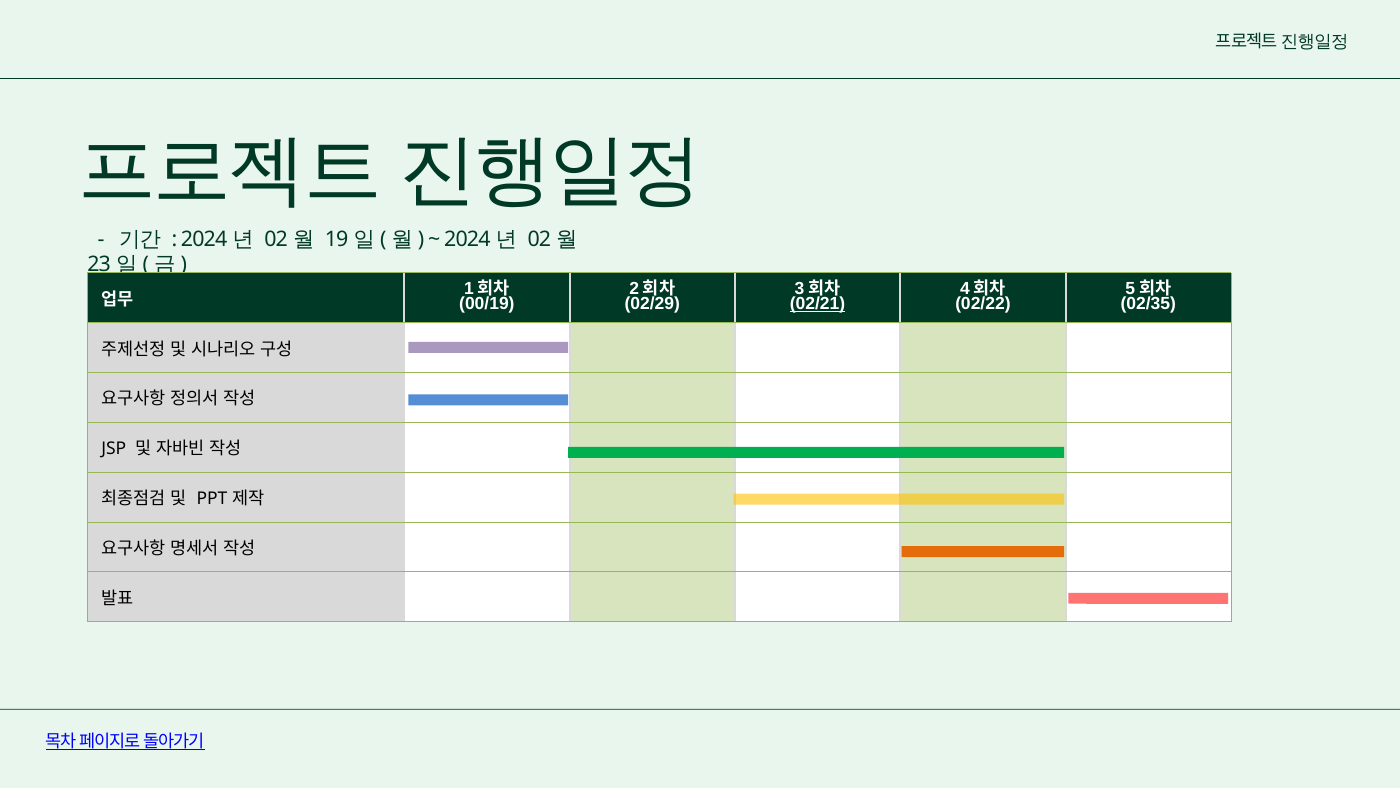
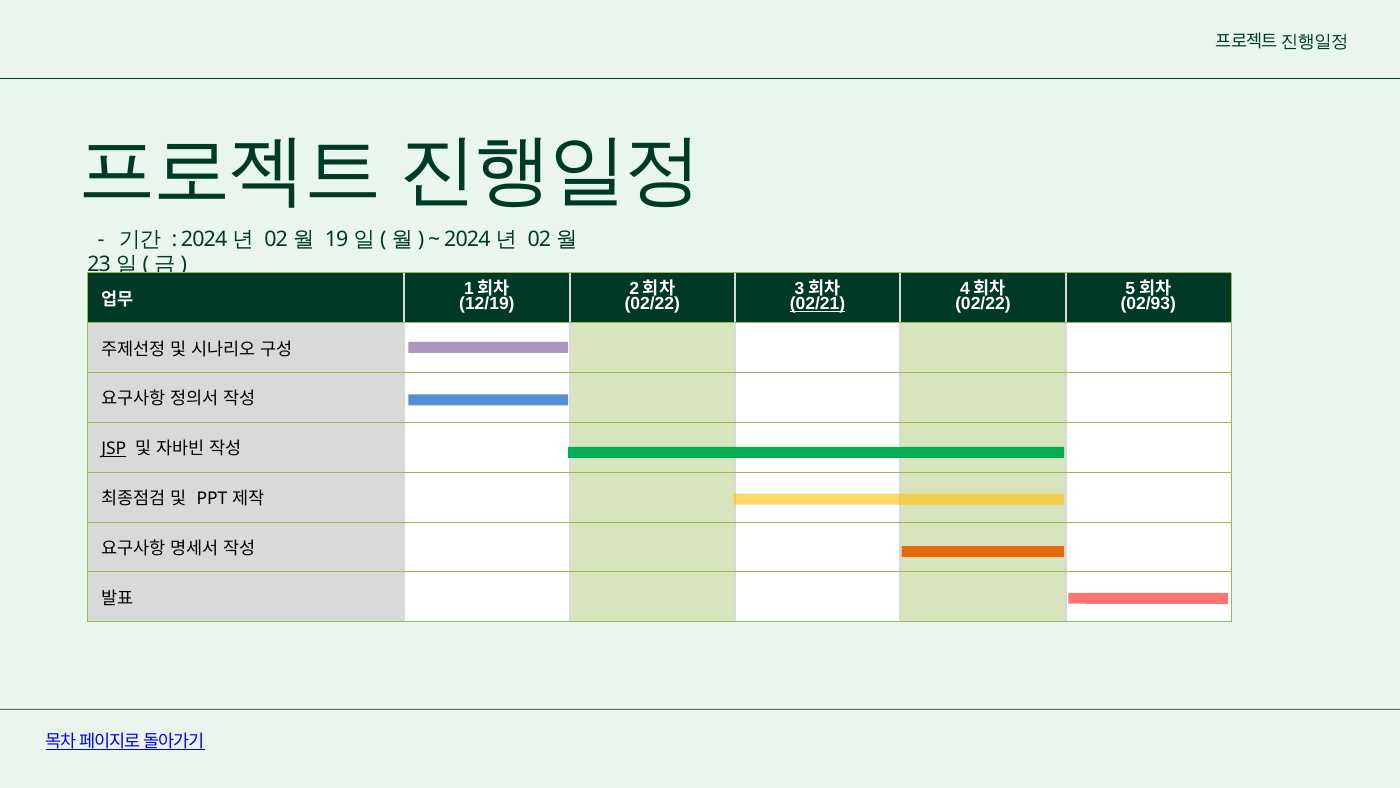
00/19: 00/19 -> 12/19 (487, 304)
02/29: 02/29 -> 02/22 (652, 304)
02/35: 02/35 -> 02/93 (1148, 304)
JSP underline: none -> present (114, 449)
